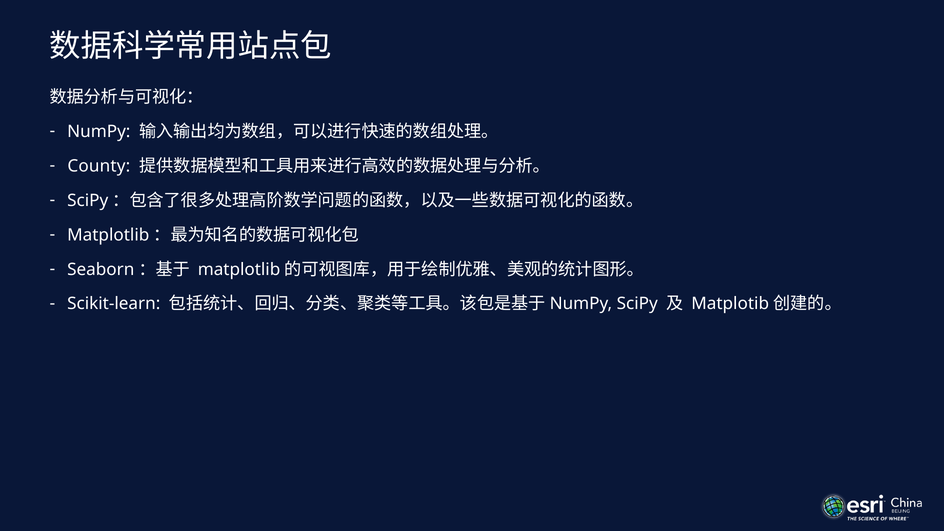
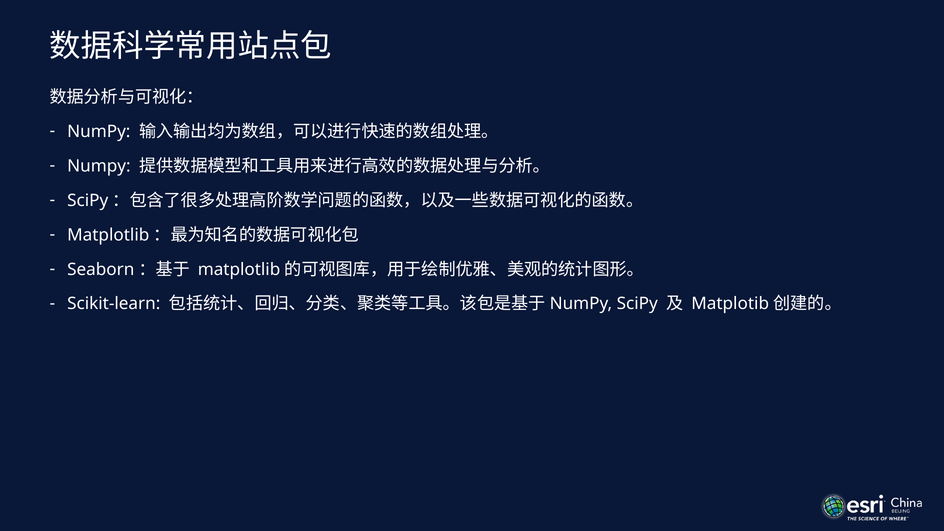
County: County -> Numpy (99, 166)
